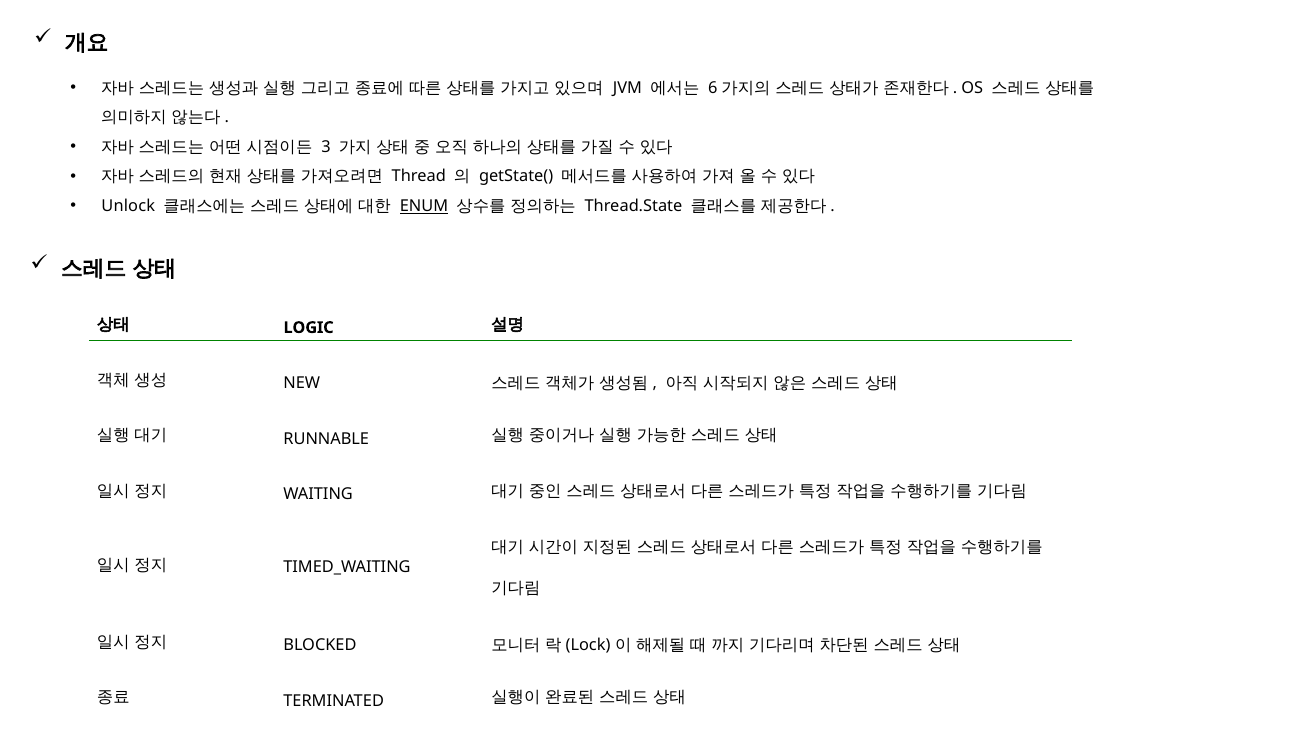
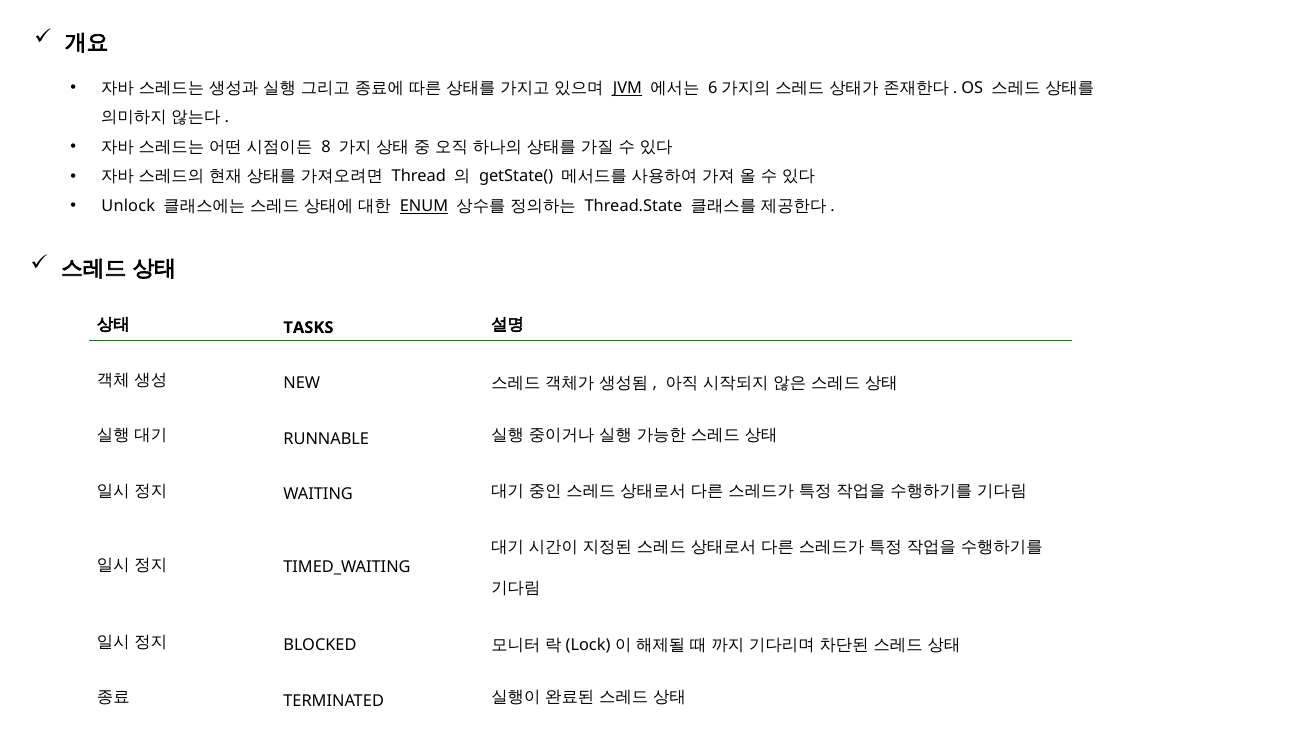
JVM underline: none -> present (628, 88)
3: 3 -> 8 (326, 147)
LOGIC: LOGIC -> TASKS (308, 328)
